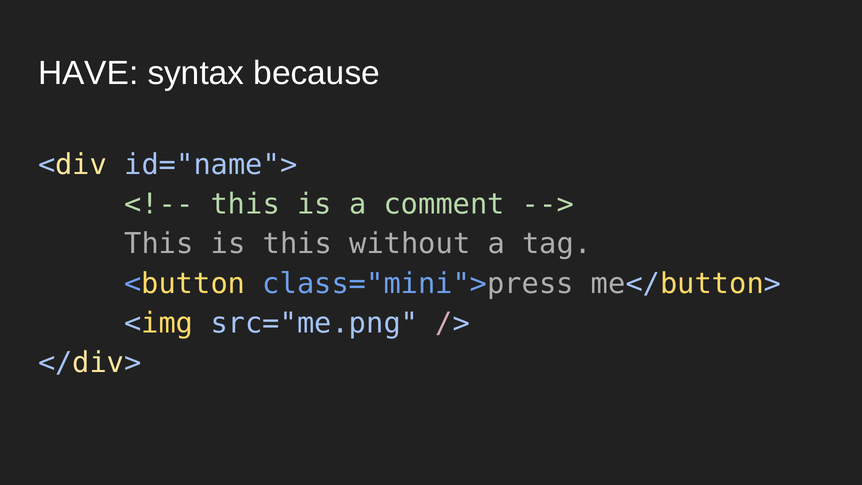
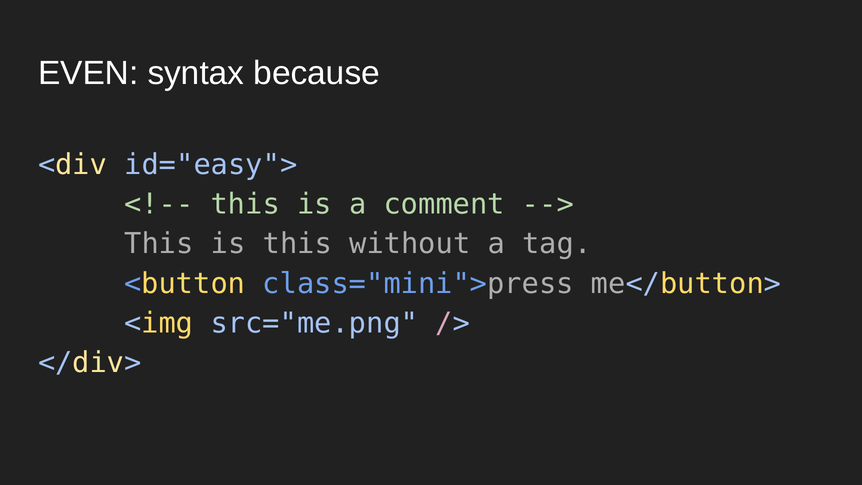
HAVE: HAVE -> EVEN (88, 73)
id="name">: id="name"> -> id="easy"> (211, 165)
